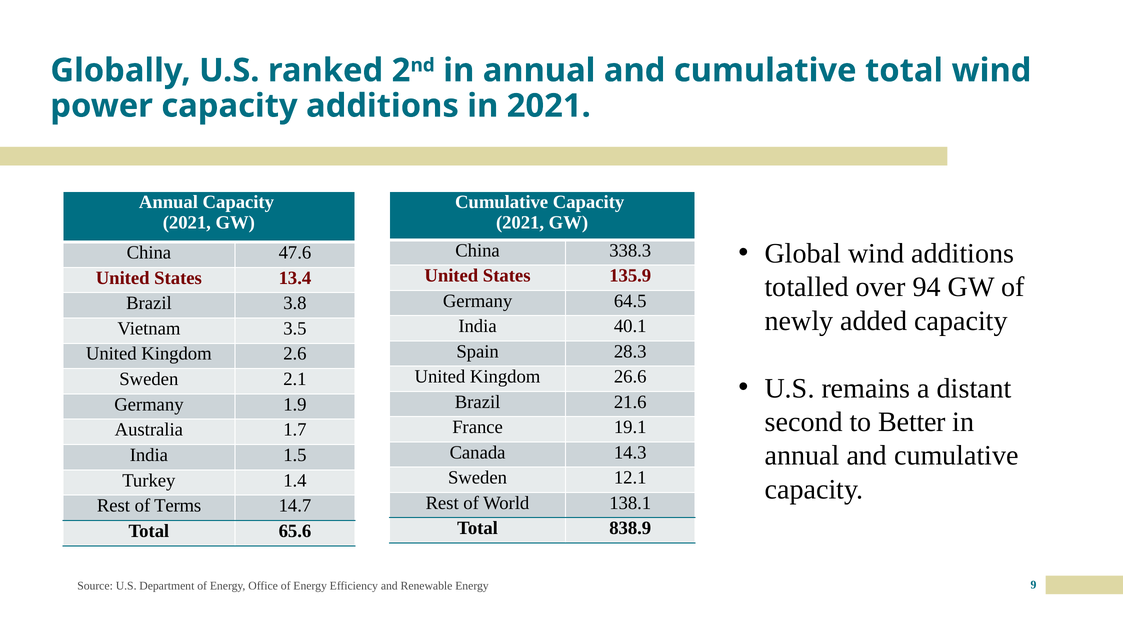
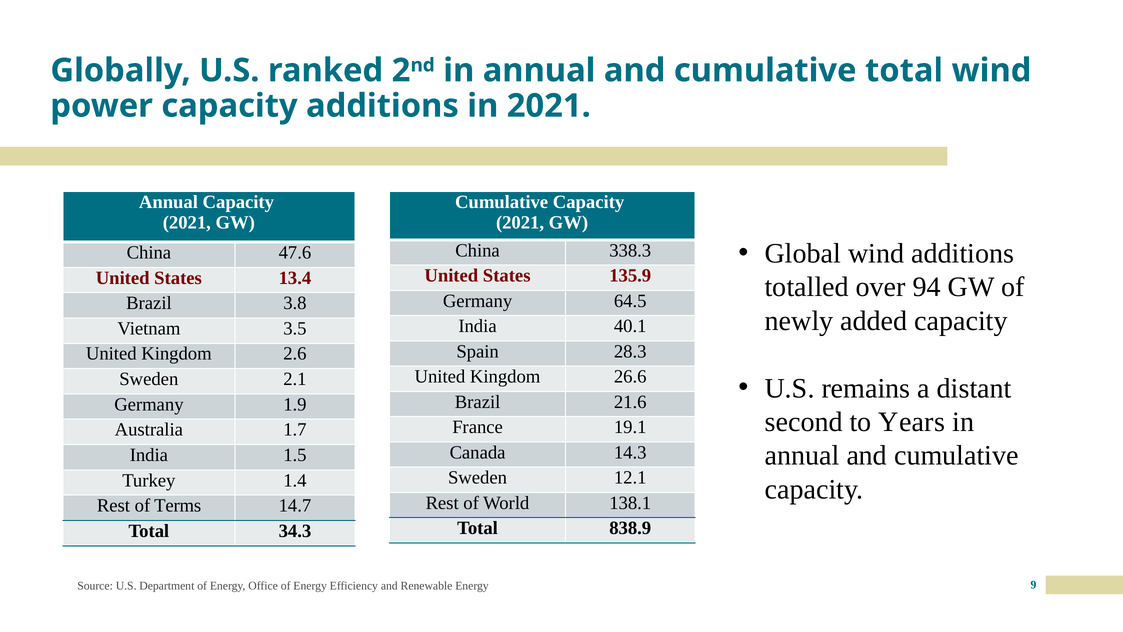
Better: Better -> Years (912, 422)
65.6: 65.6 -> 34.3 (295, 531)
